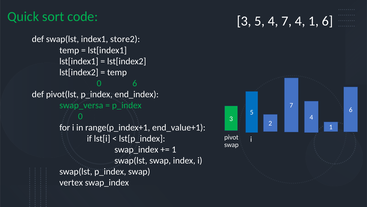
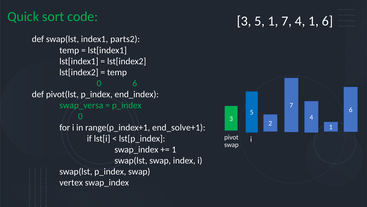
5 4: 4 -> 1 (273, 21)
store2: store2 -> parts2 (125, 39)
end_value+1: end_value+1 -> end_solve+1 (179, 127)
